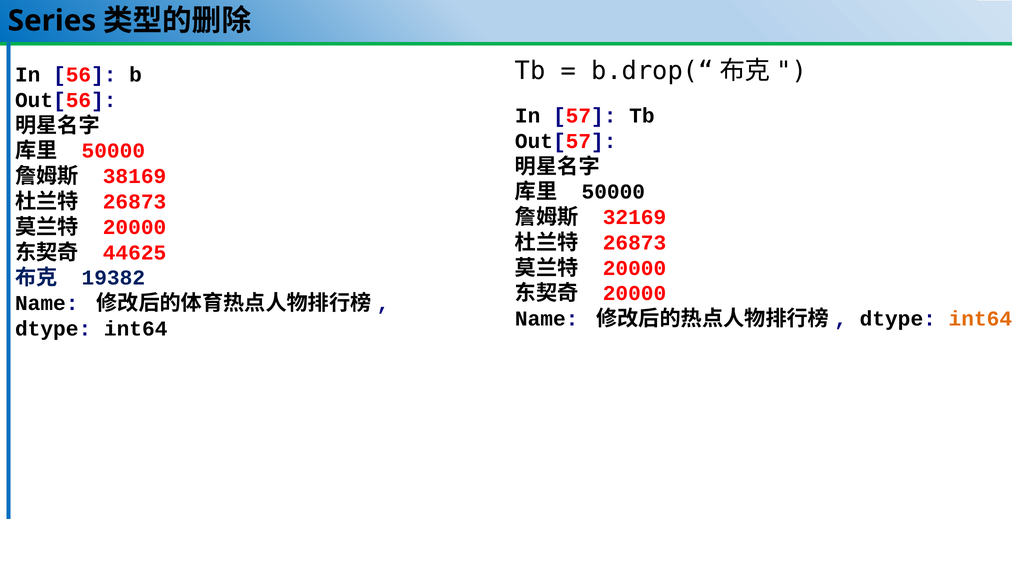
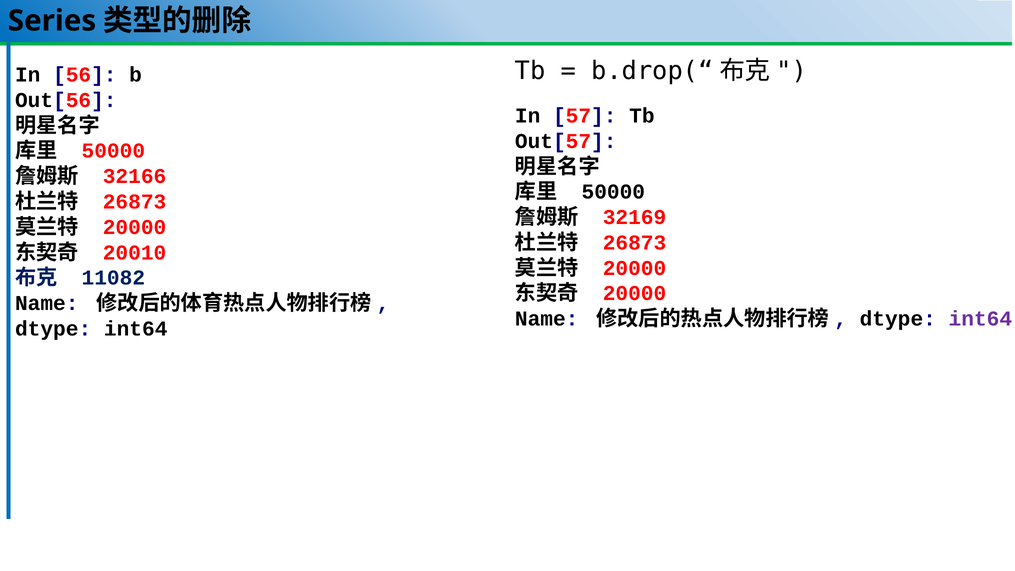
38169: 38169 -> 32166 (135, 176)
44625: 44625 -> 20010 (135, 253)
19382: 19382 -> 11082 (113, 278)
int64 colour: orange -> purple (980, 319)
